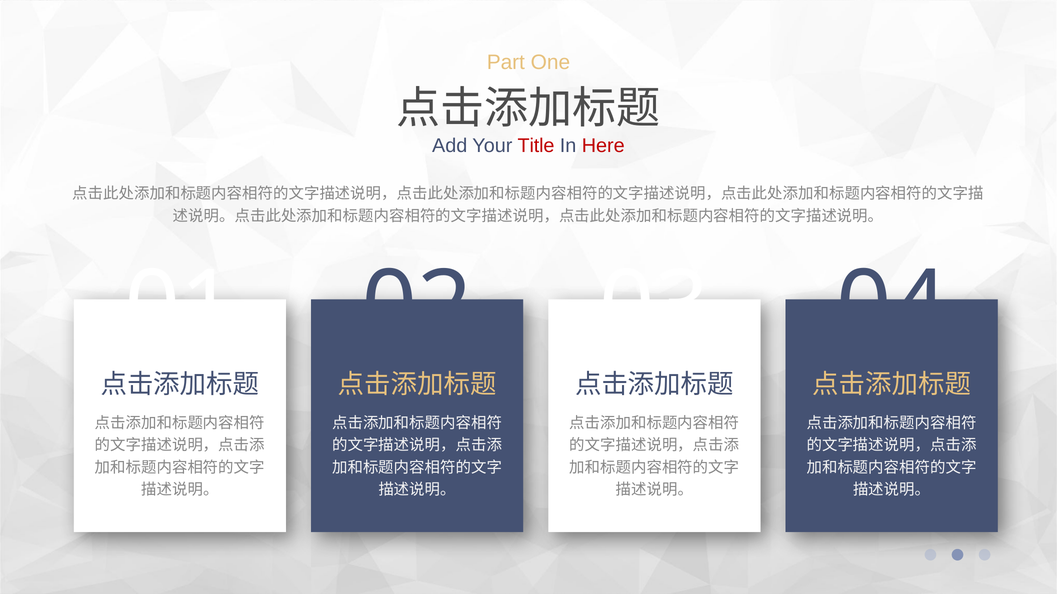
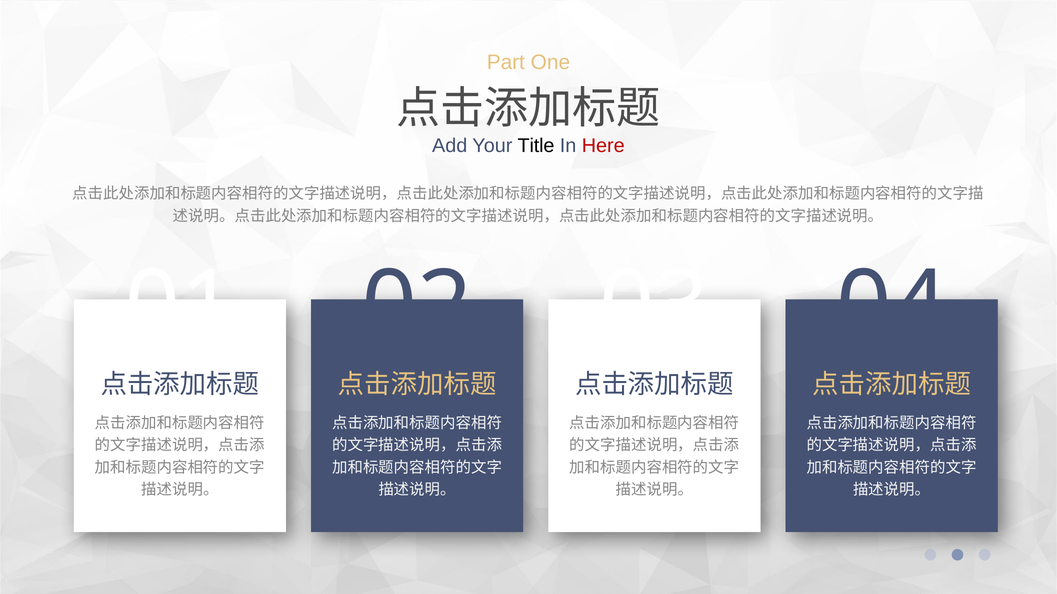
Title colour: red -> black (536, 146)
